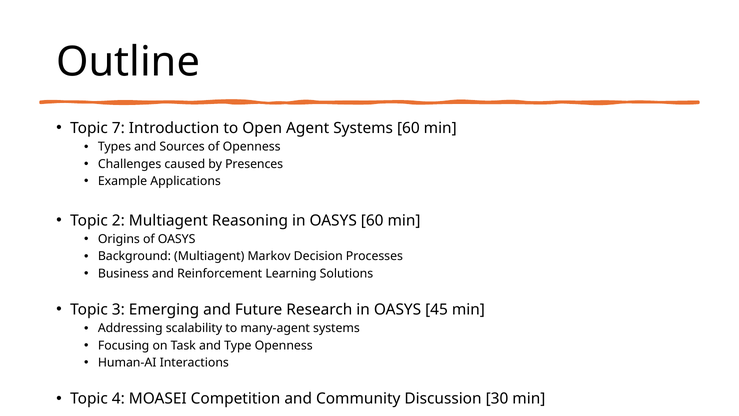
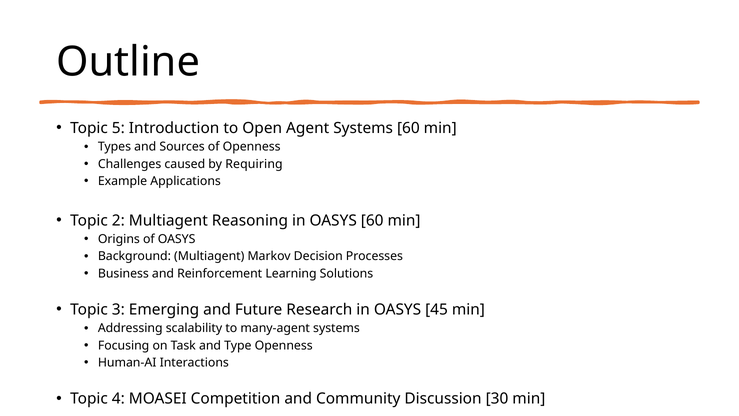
7: 7 -> 5 (118, 128)
Presences: Presences -> Requiring (254, 164)
